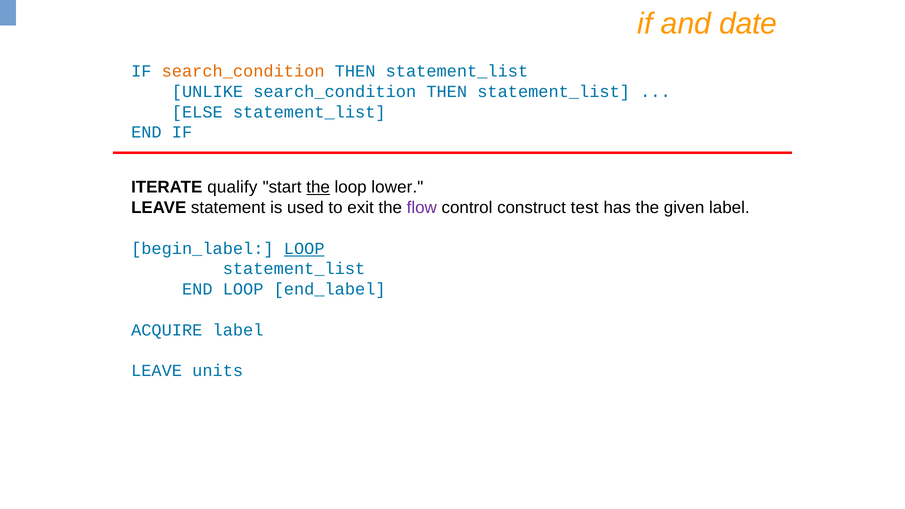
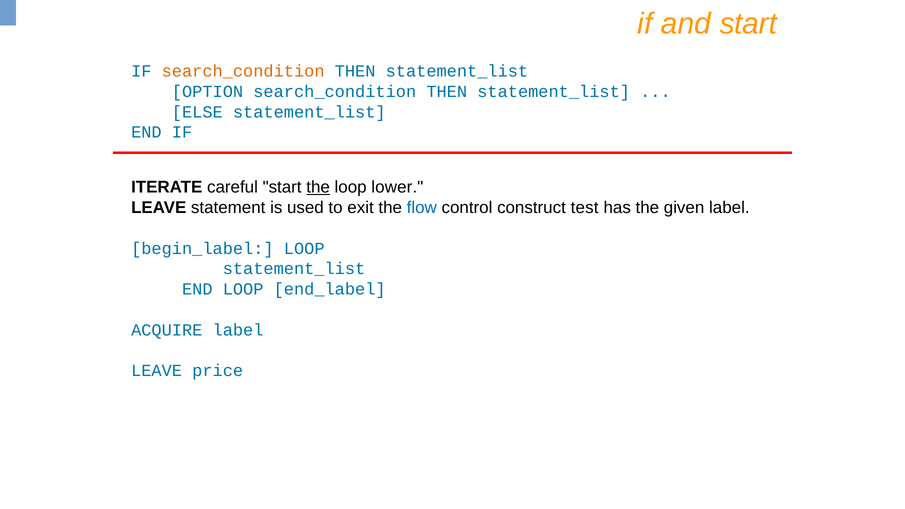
and date: date -> start (748, 24)
UNLIKE: UNLIKE -> OPTION (207, 92)
qualify: qualify -> careful (232, 187)
flow colour: purple -> blue (422, 208)
LOOP underline: present -> none (304, 249)
units: units -> price (218, 371)
